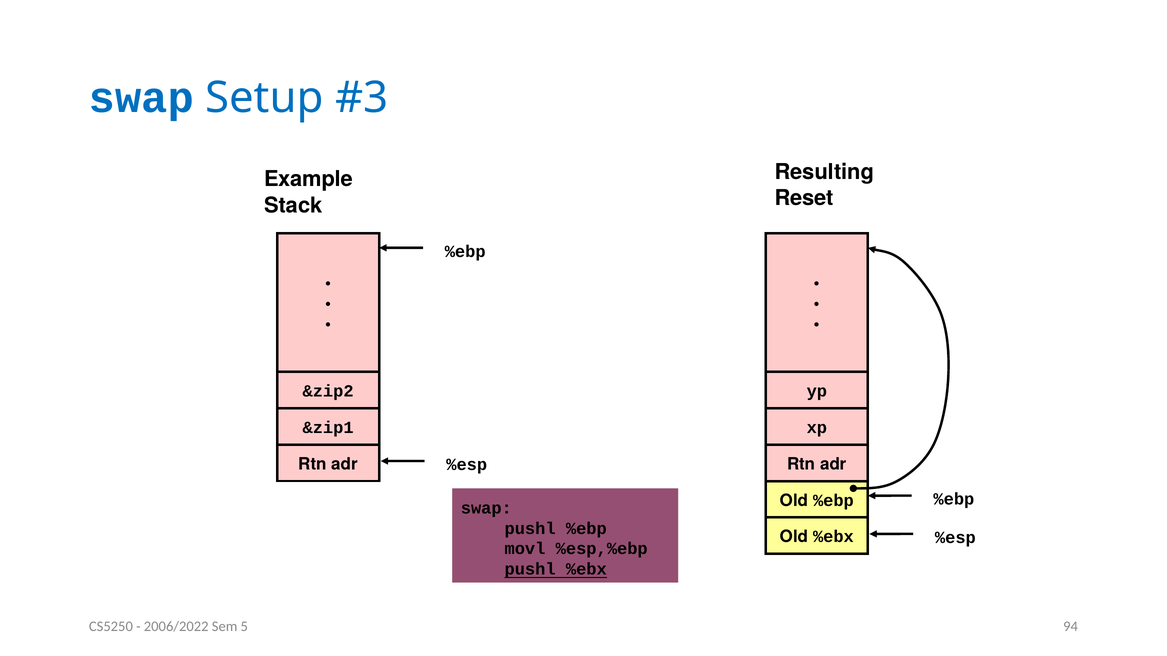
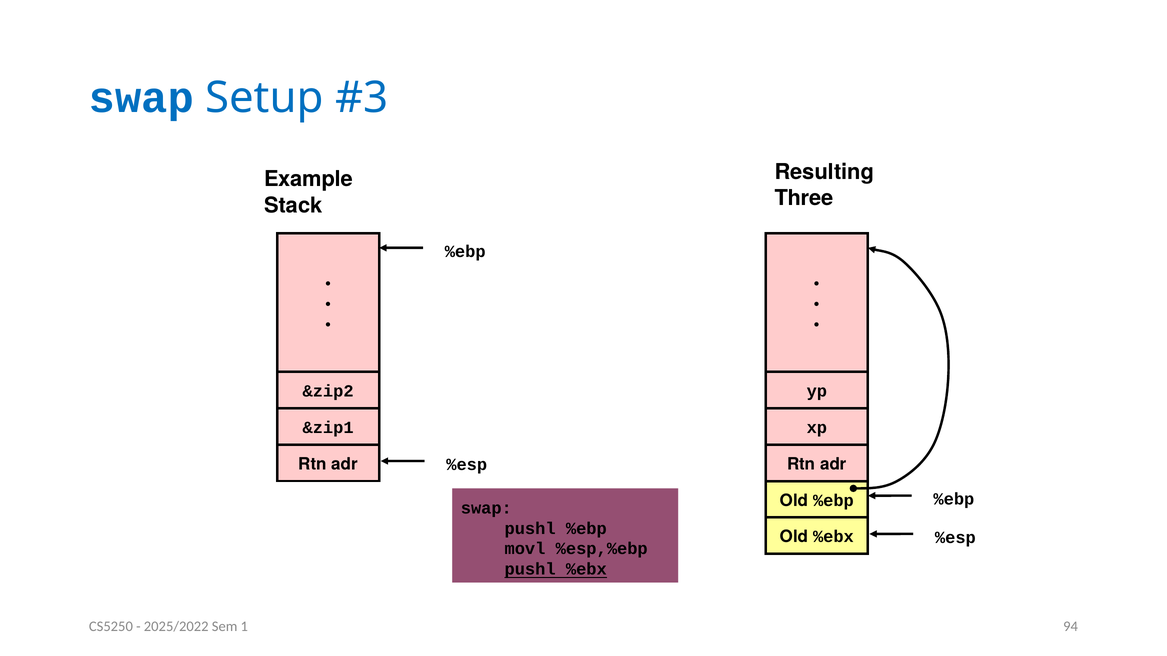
Reset: Reset -> Three (804, 198)
2006/2022: 2006/2022 -> 2025/2022 (176, 627)
5: 5 -> 1 (244, 627)
